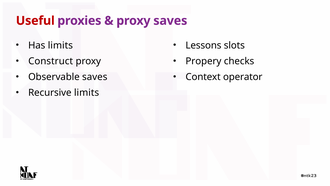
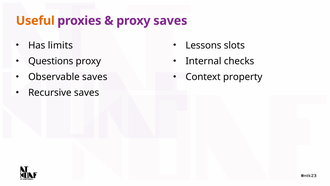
Useful colour: red -> orange (35, 21)
Construct: Construct -> Questions (51, 61)
Propery: Propery -> Internal (203, 61)
operator: operator -> property (243, 77)
Recursive limits: limits -> saves (87, 93)
